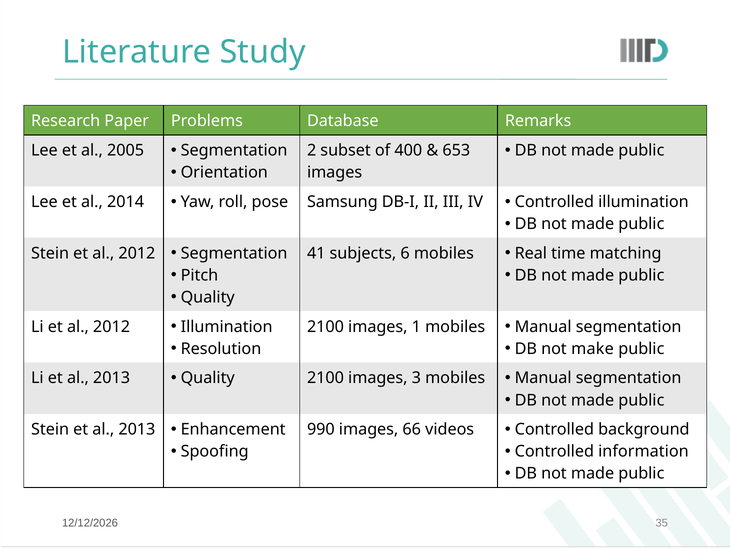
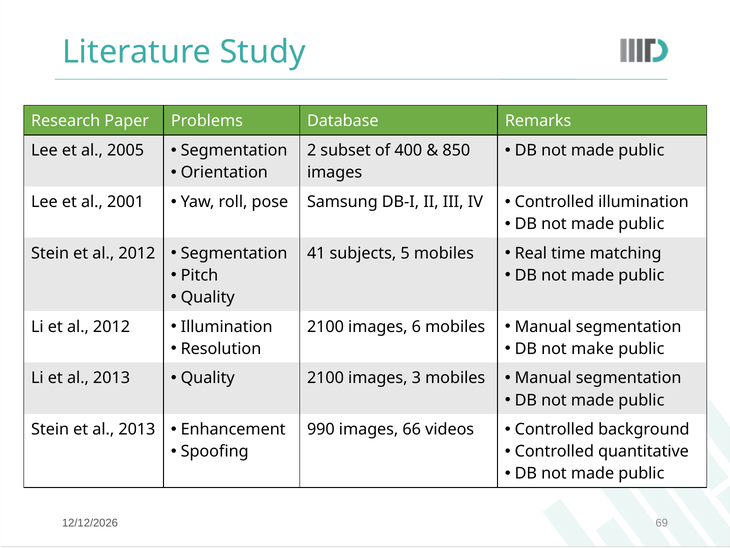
653: 653 -> 850 (456, 150)
2014: 2014 -> 2001 (126, 202)
6: 6 -> 5 (405, 253)
1: 1 -> 6 (416, 326)
information: information -> quantitative (643, 451)
35: 35 -> 69 (662, 523)
